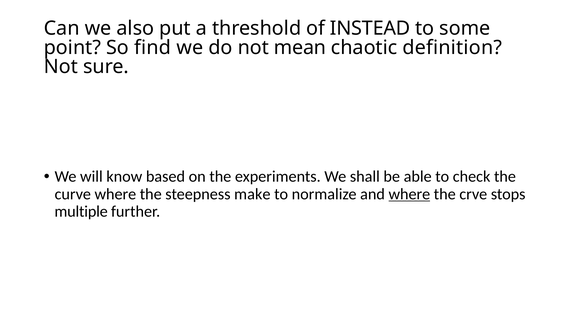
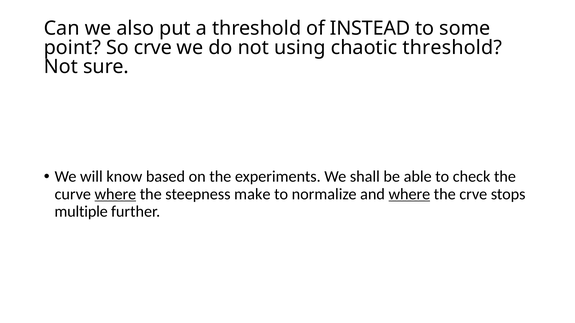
So find: find -> crve (153, 48)
mean: mean -> using (300, 48)
chaotic definition: definition -> threshold (452, 48)
where underline: none -> present (115, 194)
